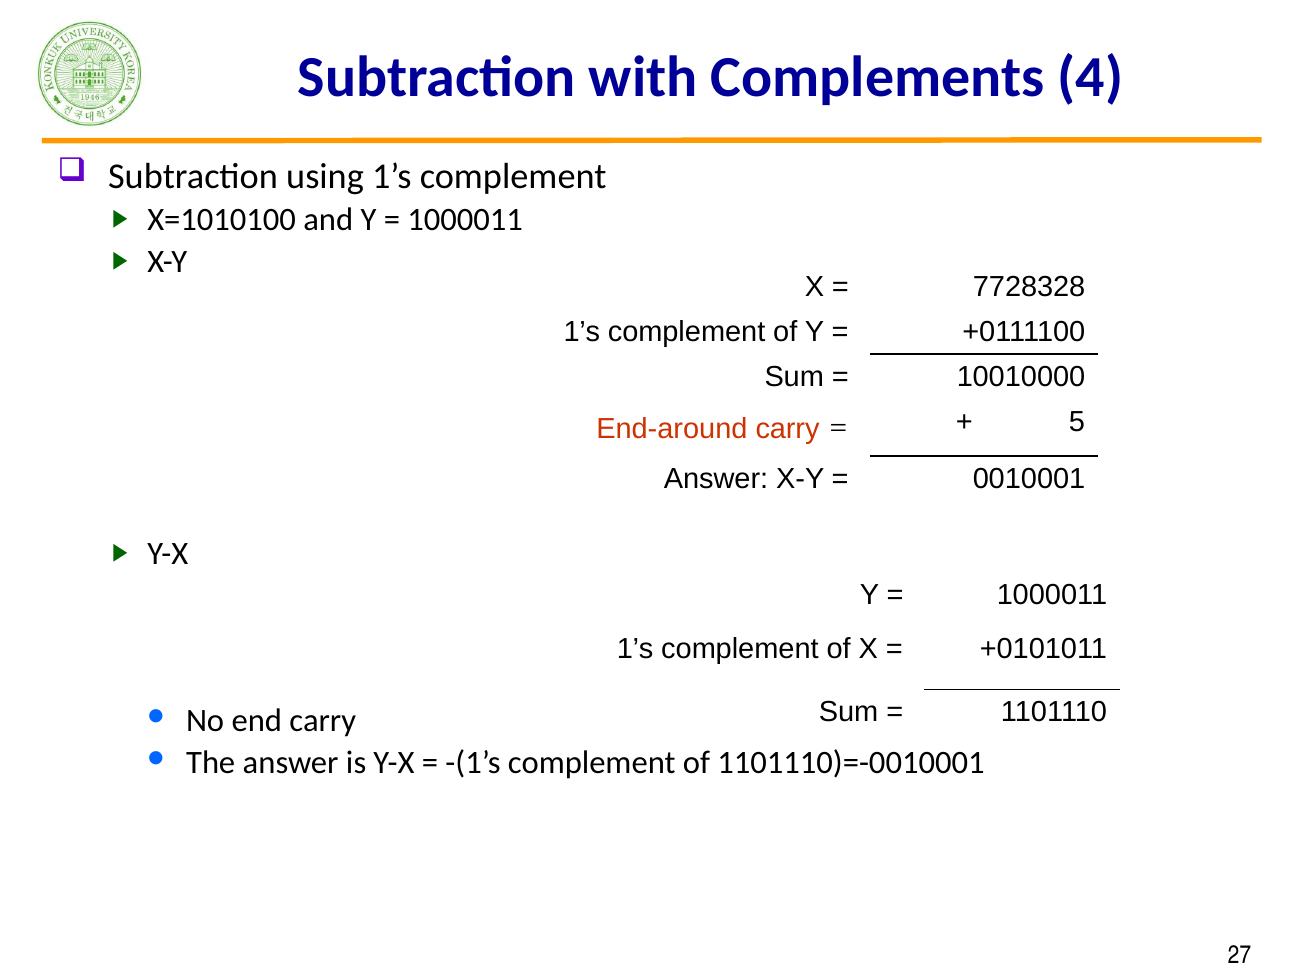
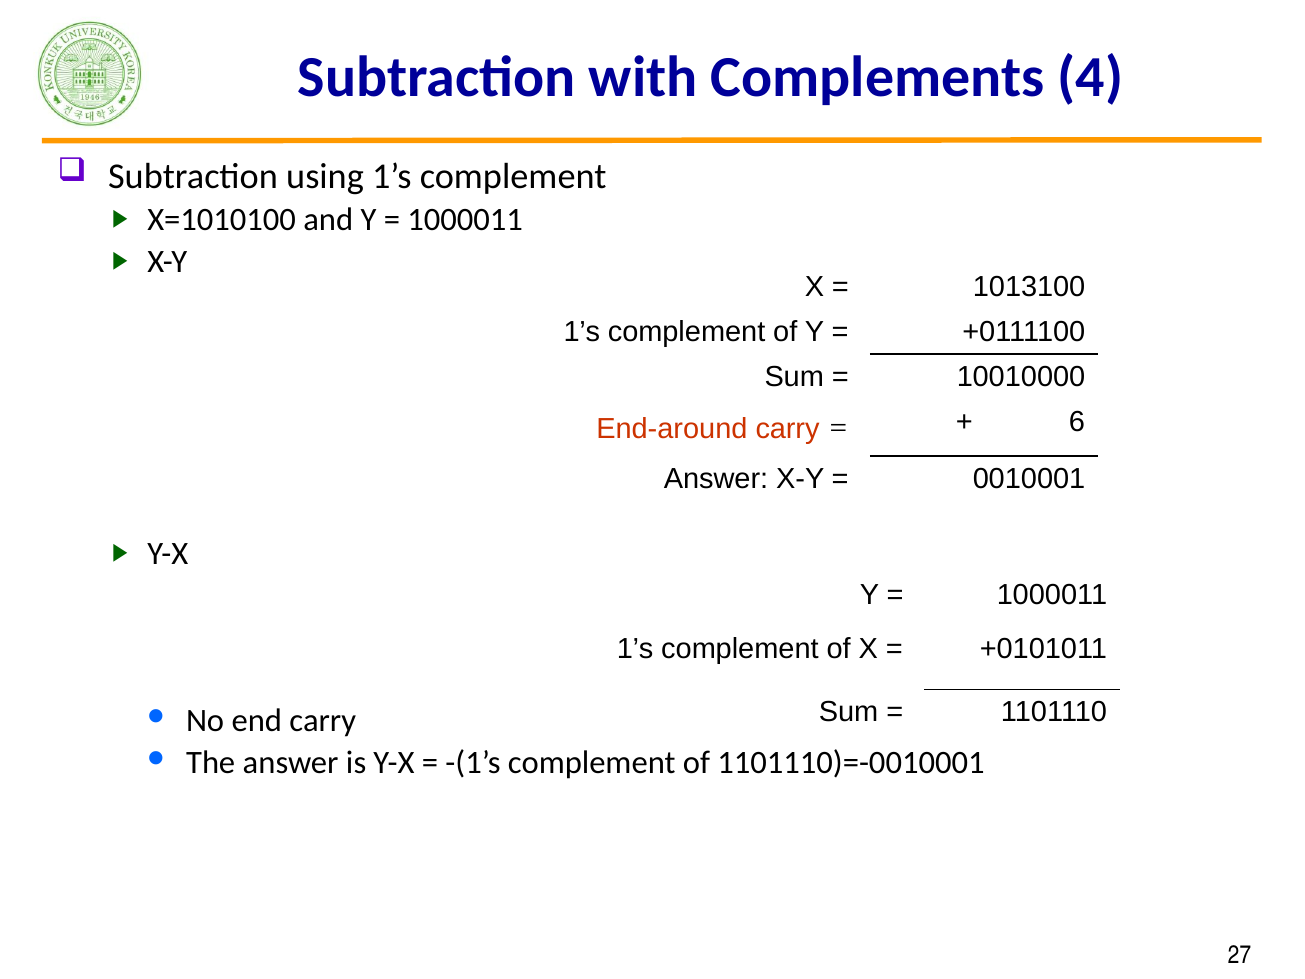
7728328: 7728328 -> 1013100 (1029, 286)
5: 5 -> 6 (1077, 422)
